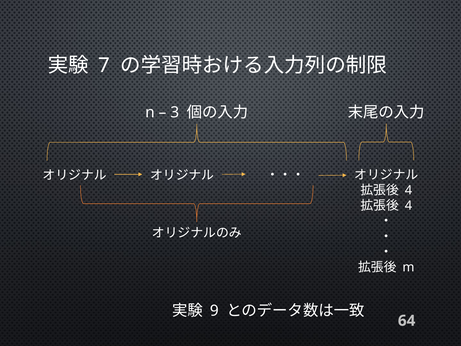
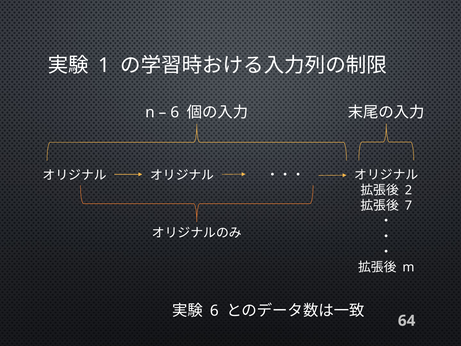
7: 7 -> 1 (104, 65)
3: 3 -> 6 (175, 112)
4: 4 -> 2 (408, 190)
4: 4 -> 7 (408, 206)
9: 9 -> 6 (214, 310)
